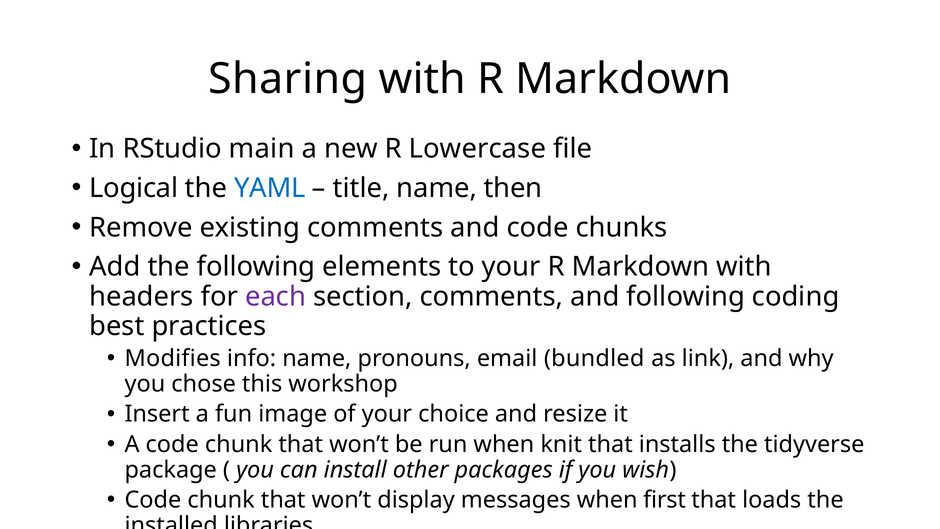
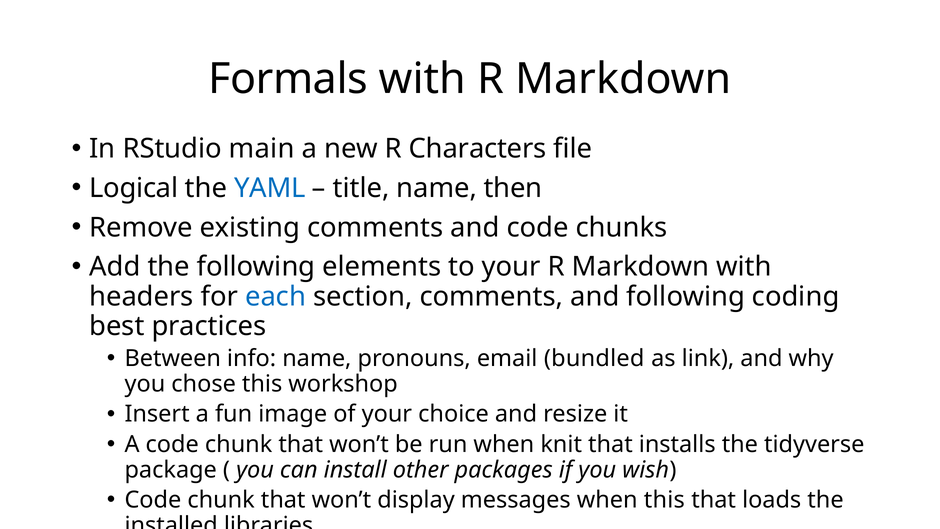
Sharing: Sharing -> Formals (288, 79)
Lowercase: Lowercase -> Characters (478, 149)
each colour: purple -> blue (276, 296)
Modifies: Modifies -> Between (173, 358)
when first: first -> this (664, 500)
